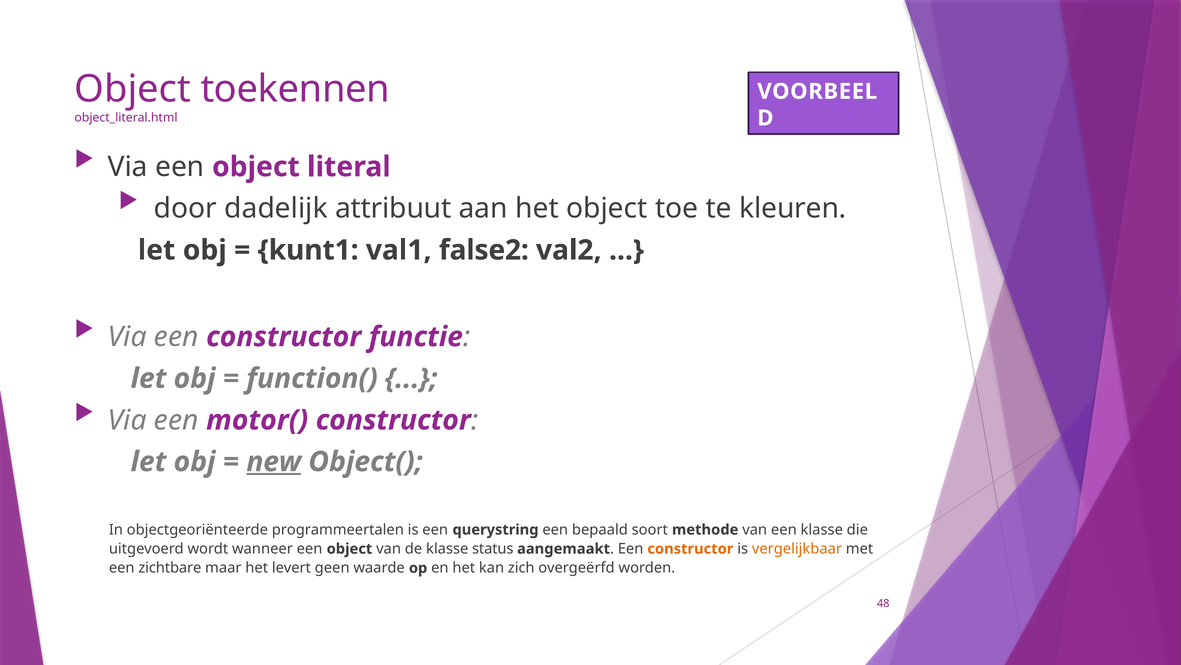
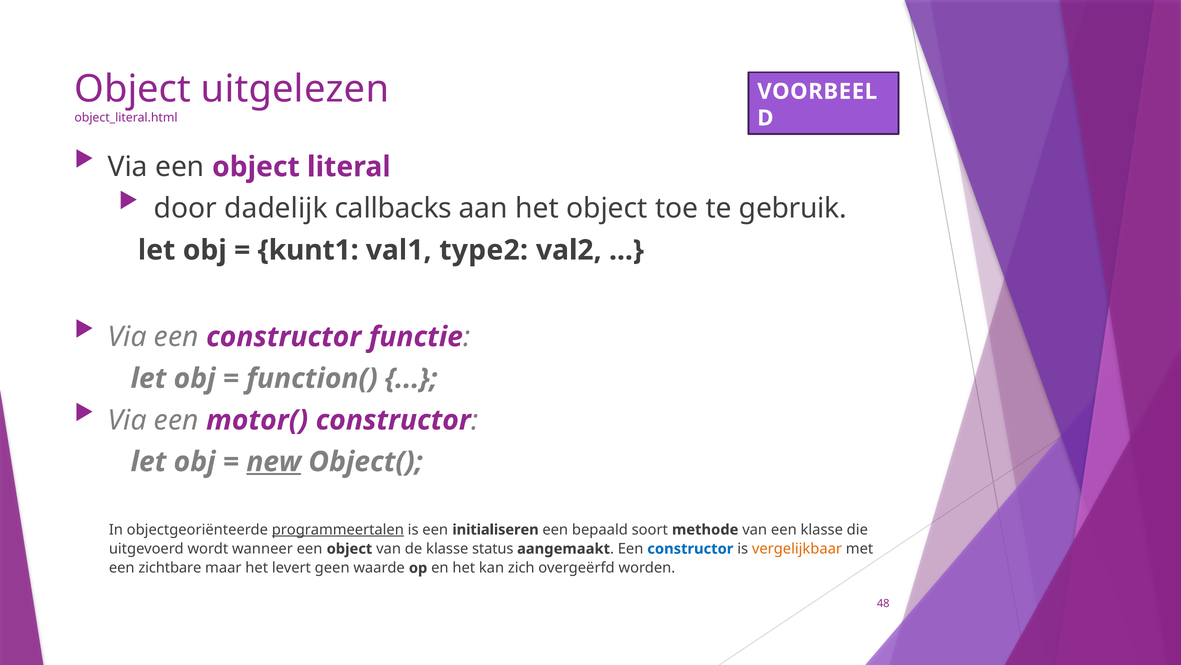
toekennen: toekennen -> uitgelezen (295, 89)
attribuut: attribuut -> callbacks (393, 208)
kleuren: kleuren -> gebruik (793, 208)
false2: false2 -> type2 (484, 250)
programmeertalen underline: none -> present (338, 529)
querystring: querystring -> initialiseren (496, 529)
constructor colour: orange -> blue (690, 548)
